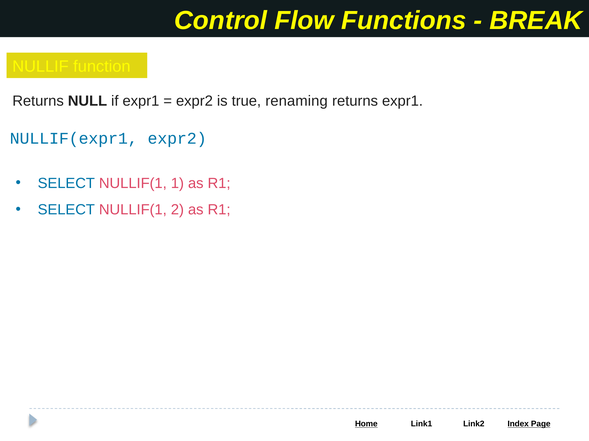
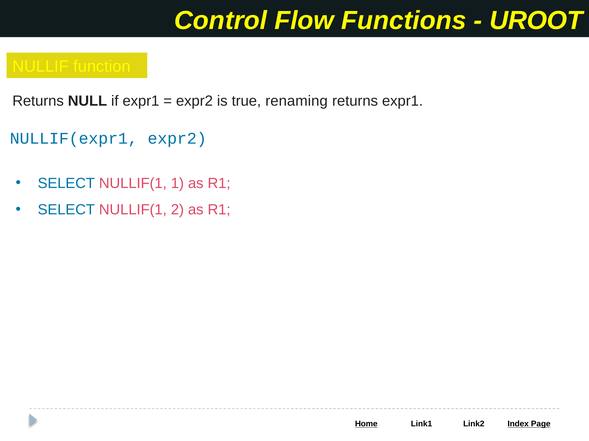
BREAK: BREAK -> UROOT (536, 20)
